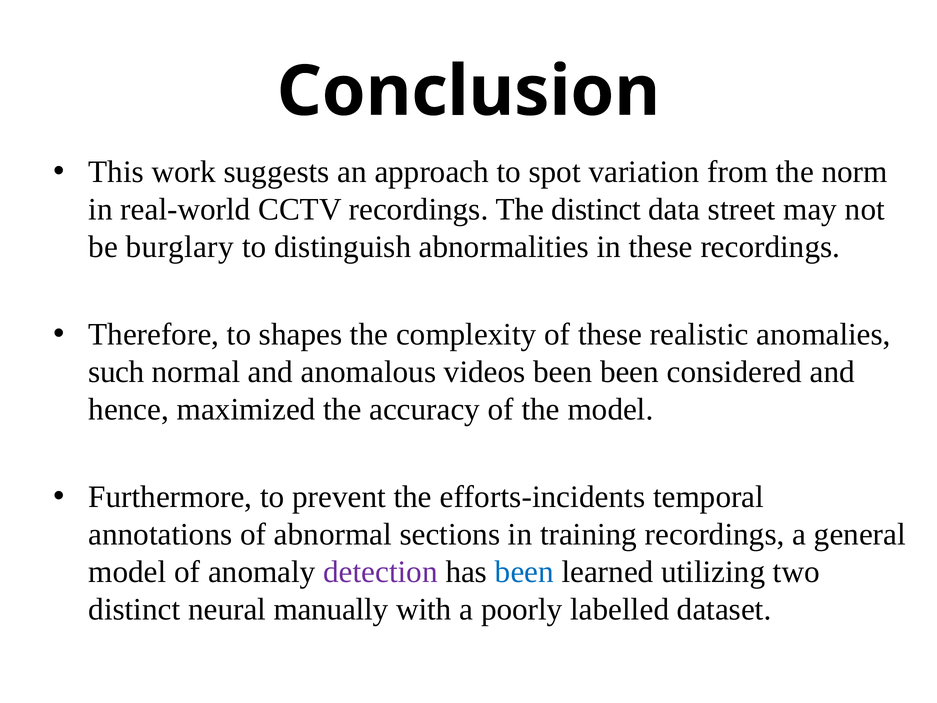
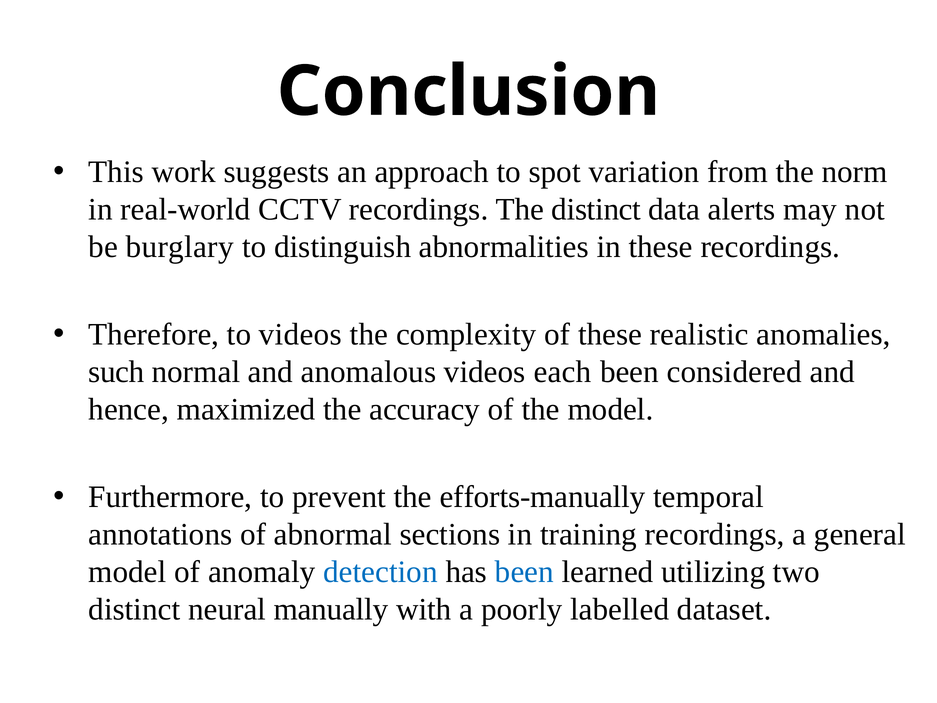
street: street -> alerts (742, 210)
to shapes: shapes -> videos (300, 334)
videos been: been -> each (563, 372)
efforts-incidents: efforts-incidents -> efforts-manually (543, 497)
detection colour: purple -> blue (381, 572)
